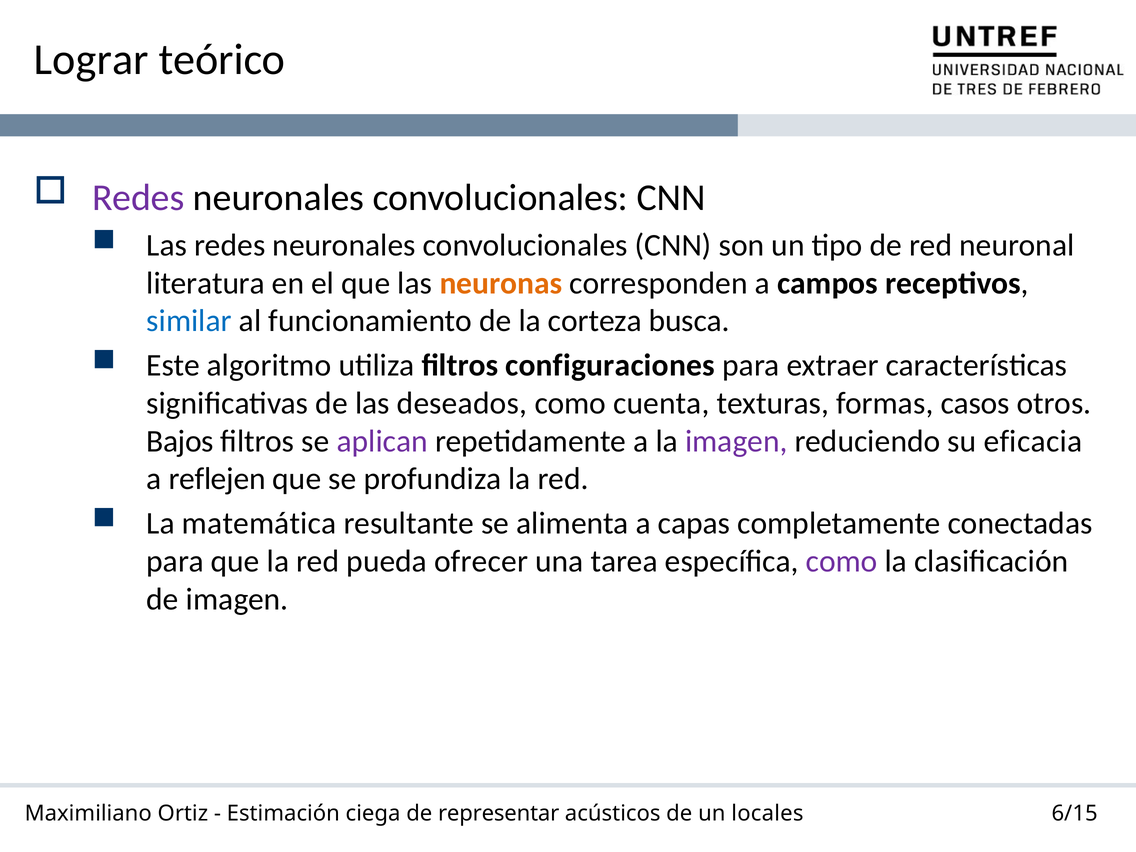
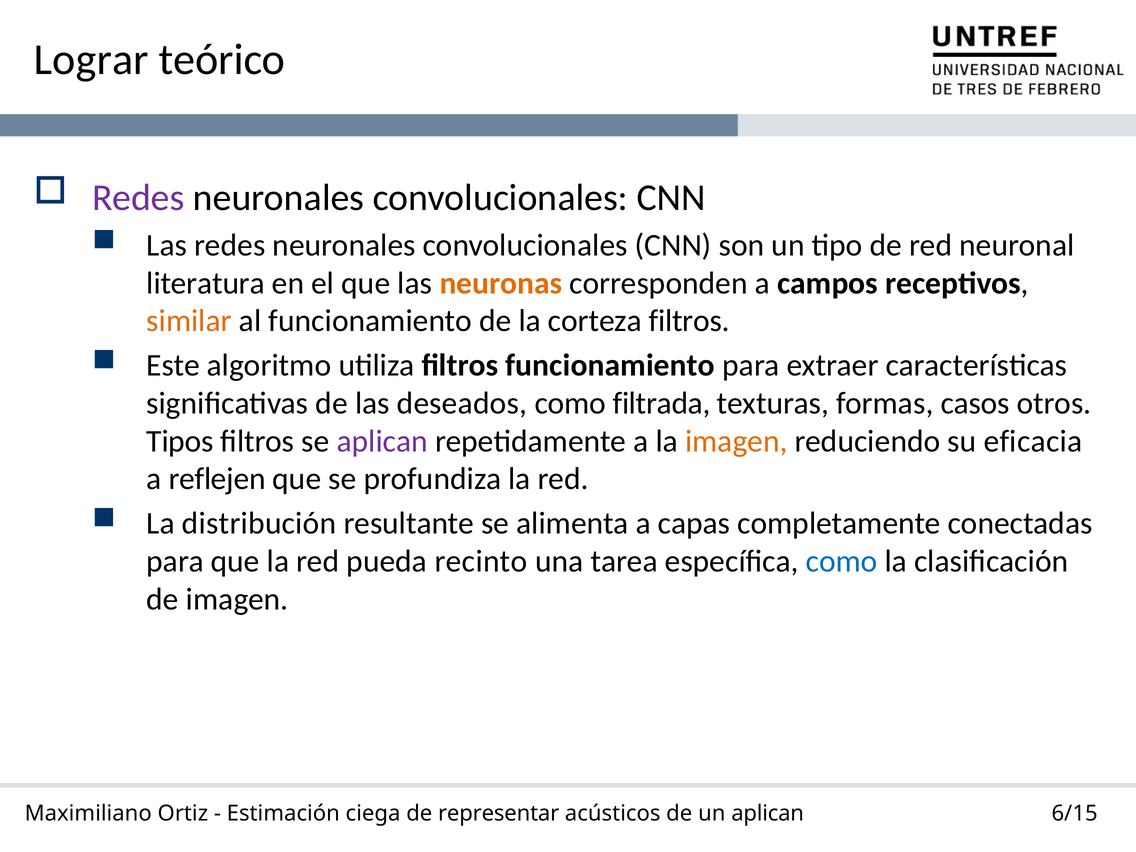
similar colour: blue -> orange (189, 321)
corteza busca: busca -> filtros (689, 321)
filtros configuraciones: configuraciones -> funcionamiento (610, 365)
cuenta: cuenta -> filtrada (662, 403)
Bajos: Bajos -> Tipos (180, 441)
imagen colour: purple -> orange (736, 441)
matemática: matemática -> distribución (259, 523)
ofrecer: ofrecer -> recinto (481, 561)
como colour: purple -> blue (842, 561)
un locales: locales -> aplican (768, 813)
